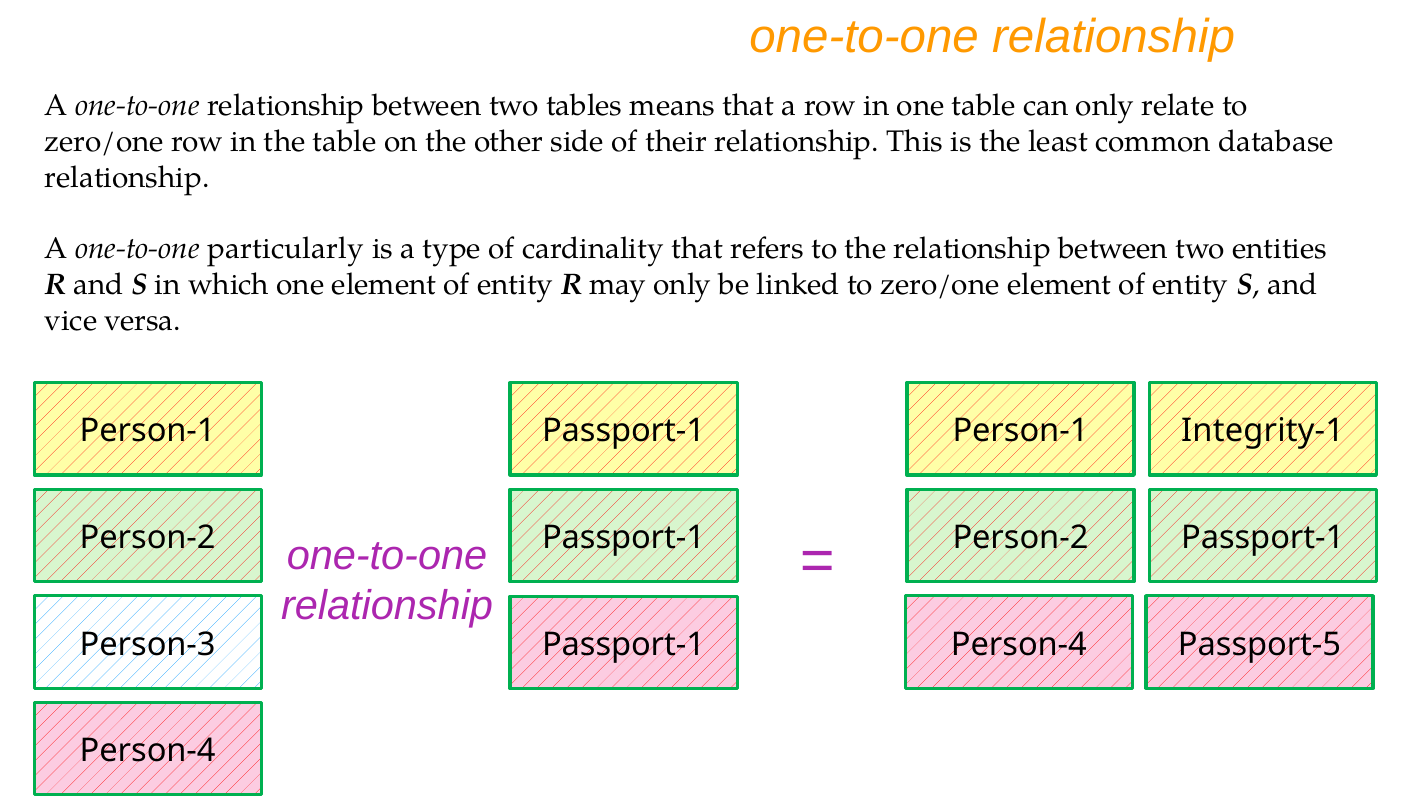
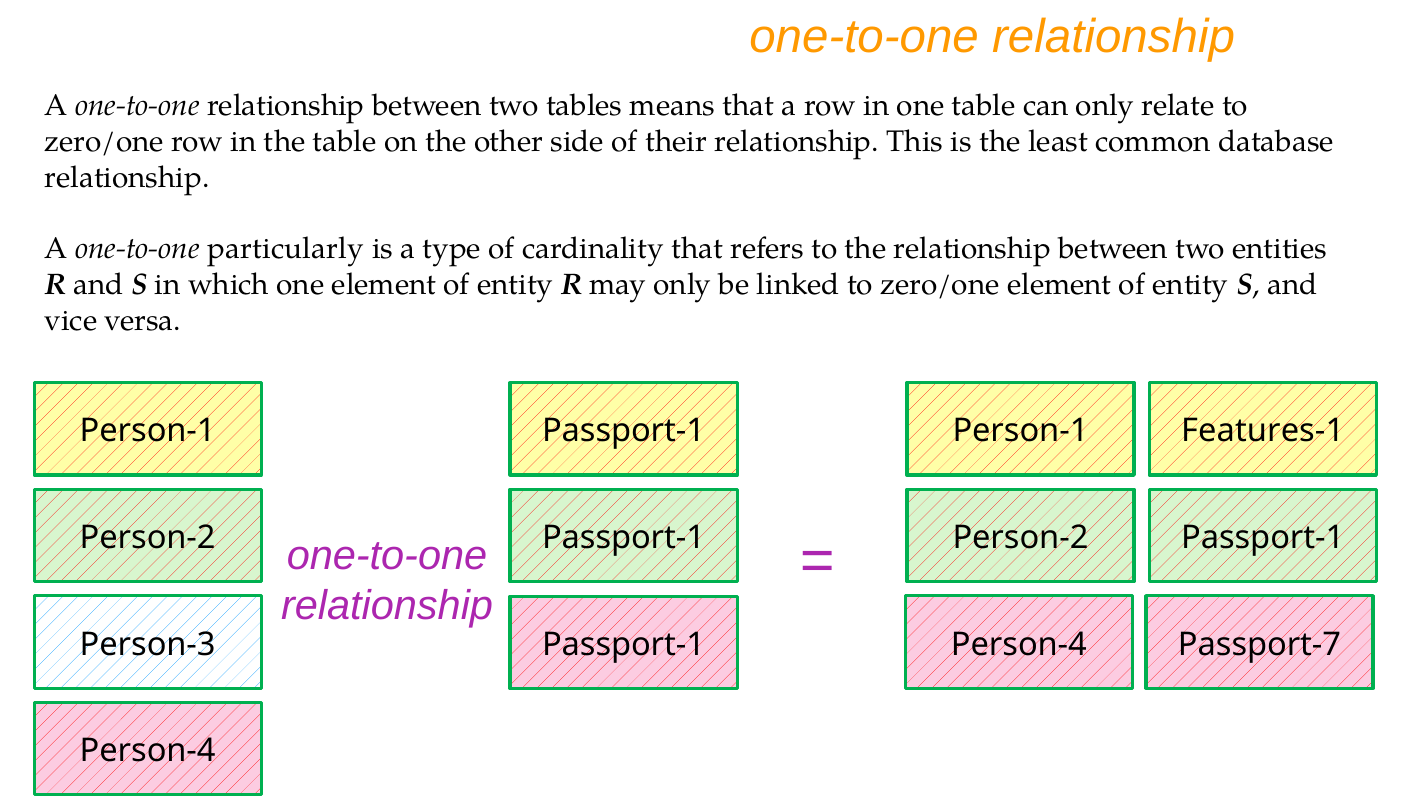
Integrity-1: Integrity-1 -> Features-1 (1263, 431)
Passport-5: Passport-5 -> Passport-7 (1260, 644)
